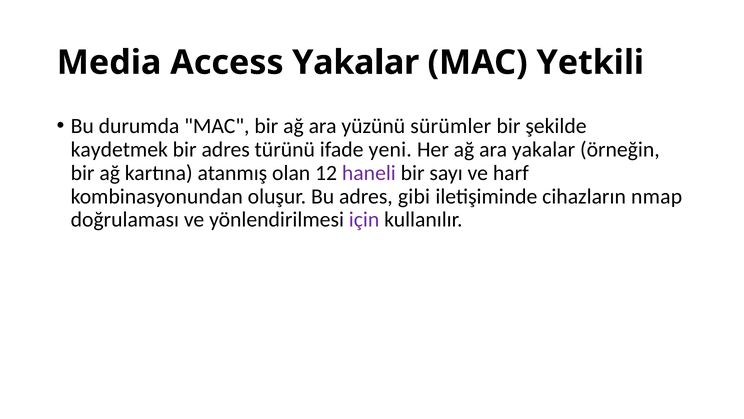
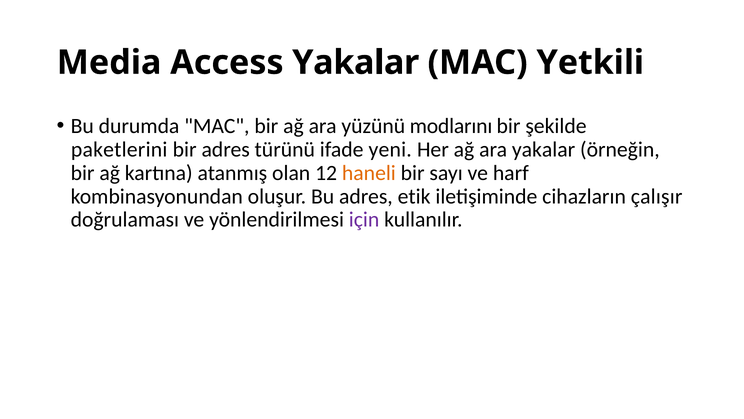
sürümler: sürümler -> modlarını (451, 126)
kaydetmek: kaydetmek -> paketlerini (119, 149)
haneli colour: purple -> orange (369, 173)
gibi: gibi -> etik (414, 196)
nmap: nmap -> çalışır (657, 196)
